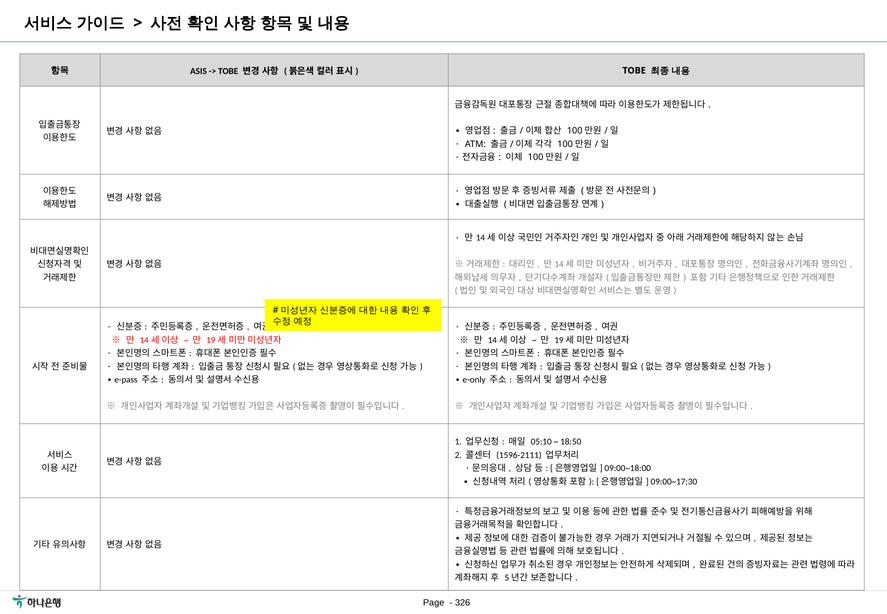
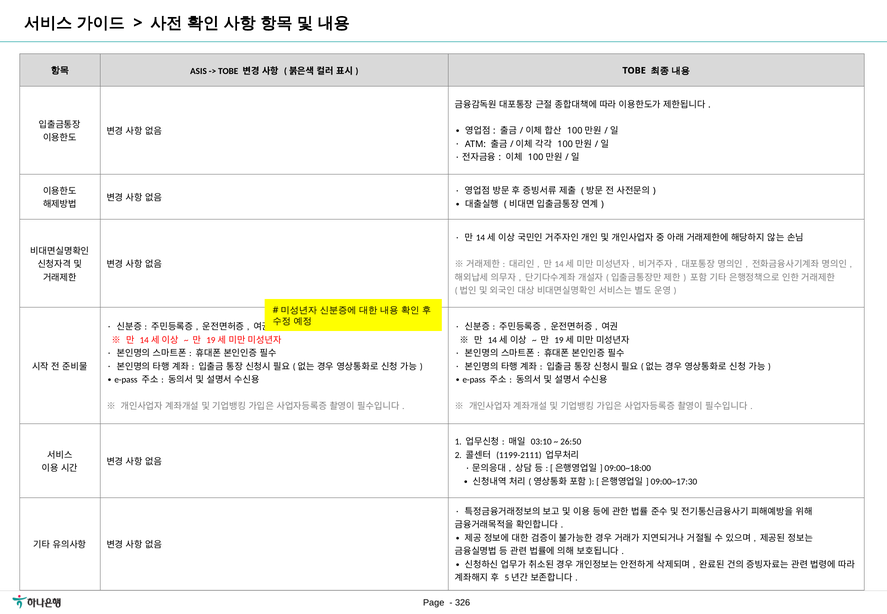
e-only: e-only -> e-pass (474, 380)
05:10: 05:10 -> 03:10 (541, 442)
18:50: 18:50 -> 26:50 (571, 442)
1596-2111: 1596-2111 -> 1199-2111 (519, 455)
